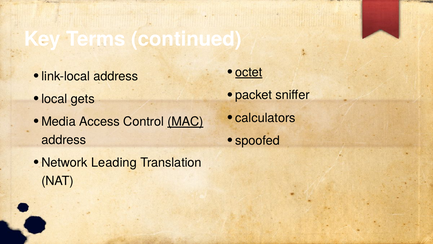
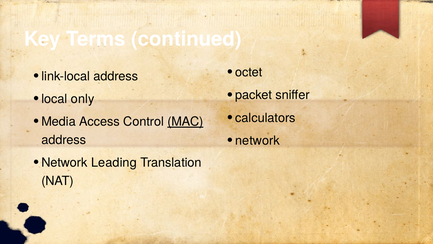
octet underline: present -> none (249, 72)
gets: gets -> only (83, 99)
spoofed: spoofed -> network (257, 140)
